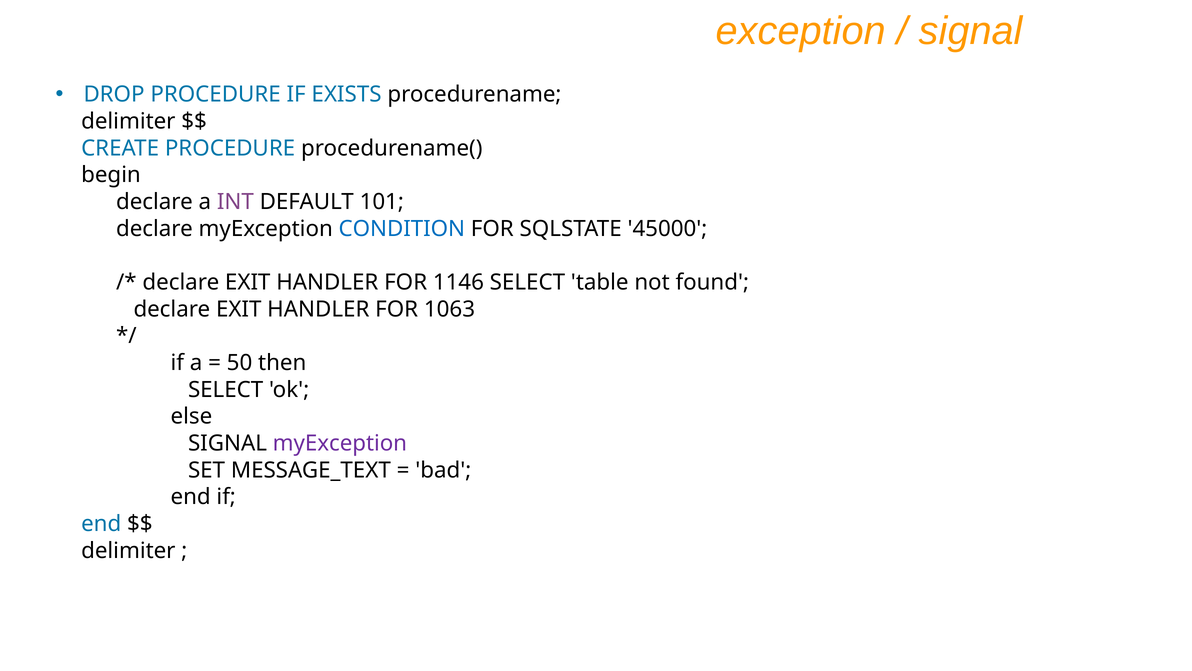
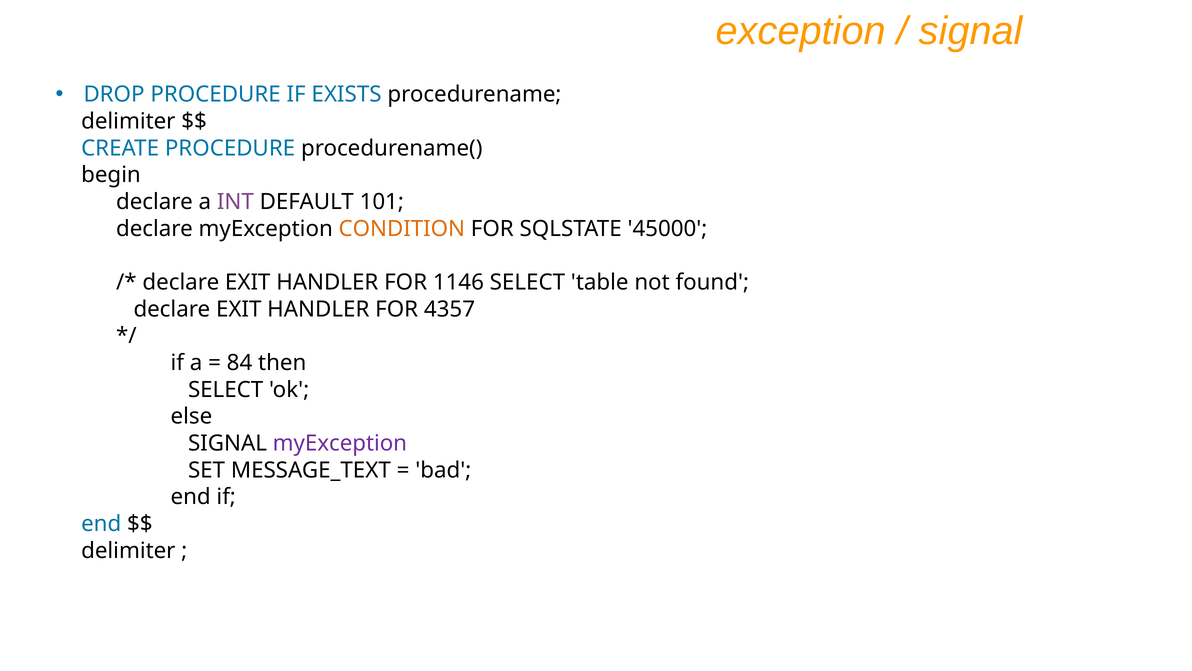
CONDITION colour: blue -> orange (402, 228)
1063: 1063 -> 4357 (449, 309)
50: 50 -> 84 (240, 363)
